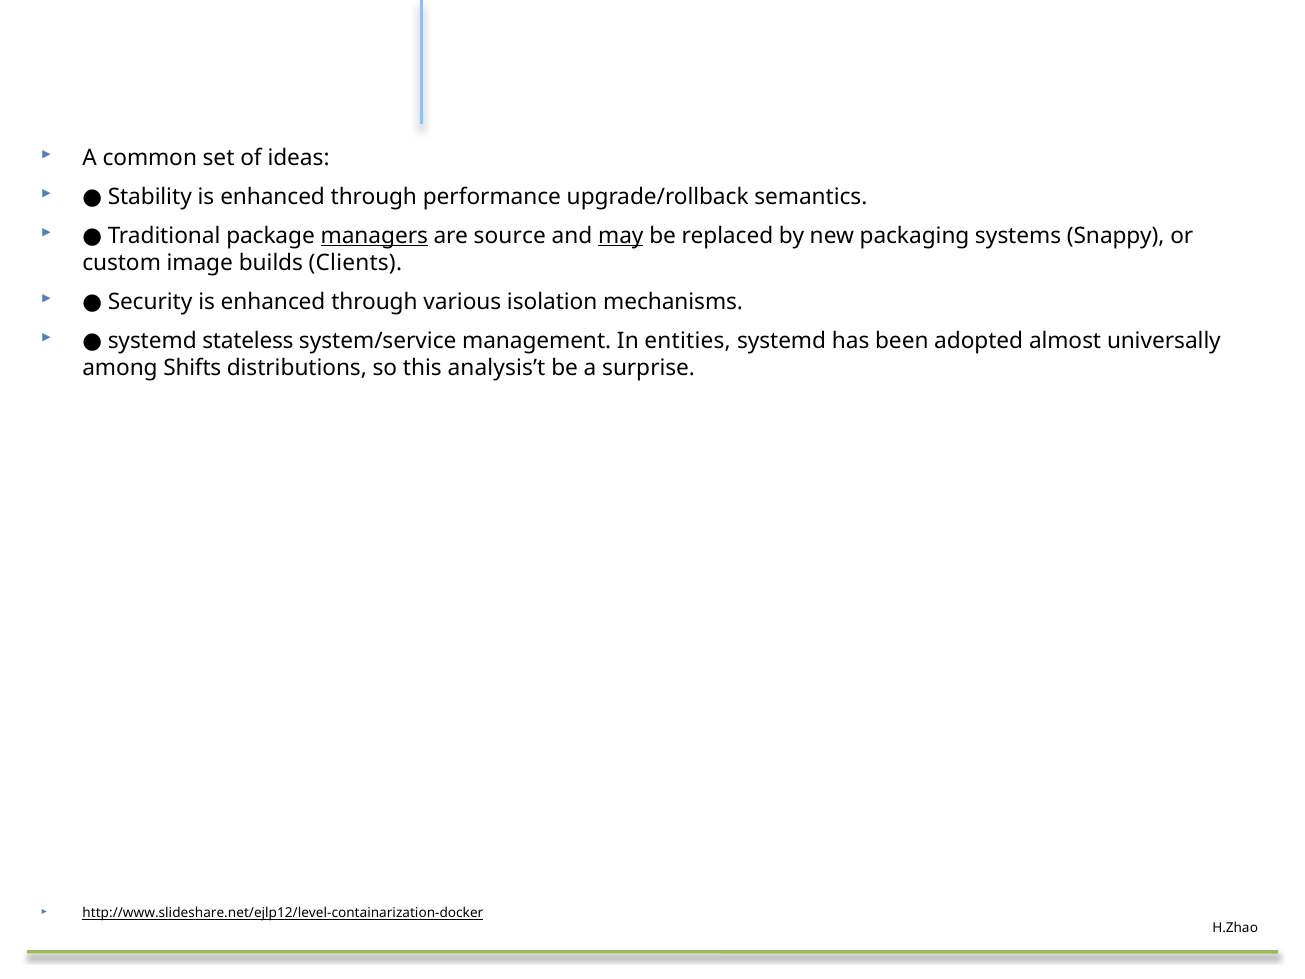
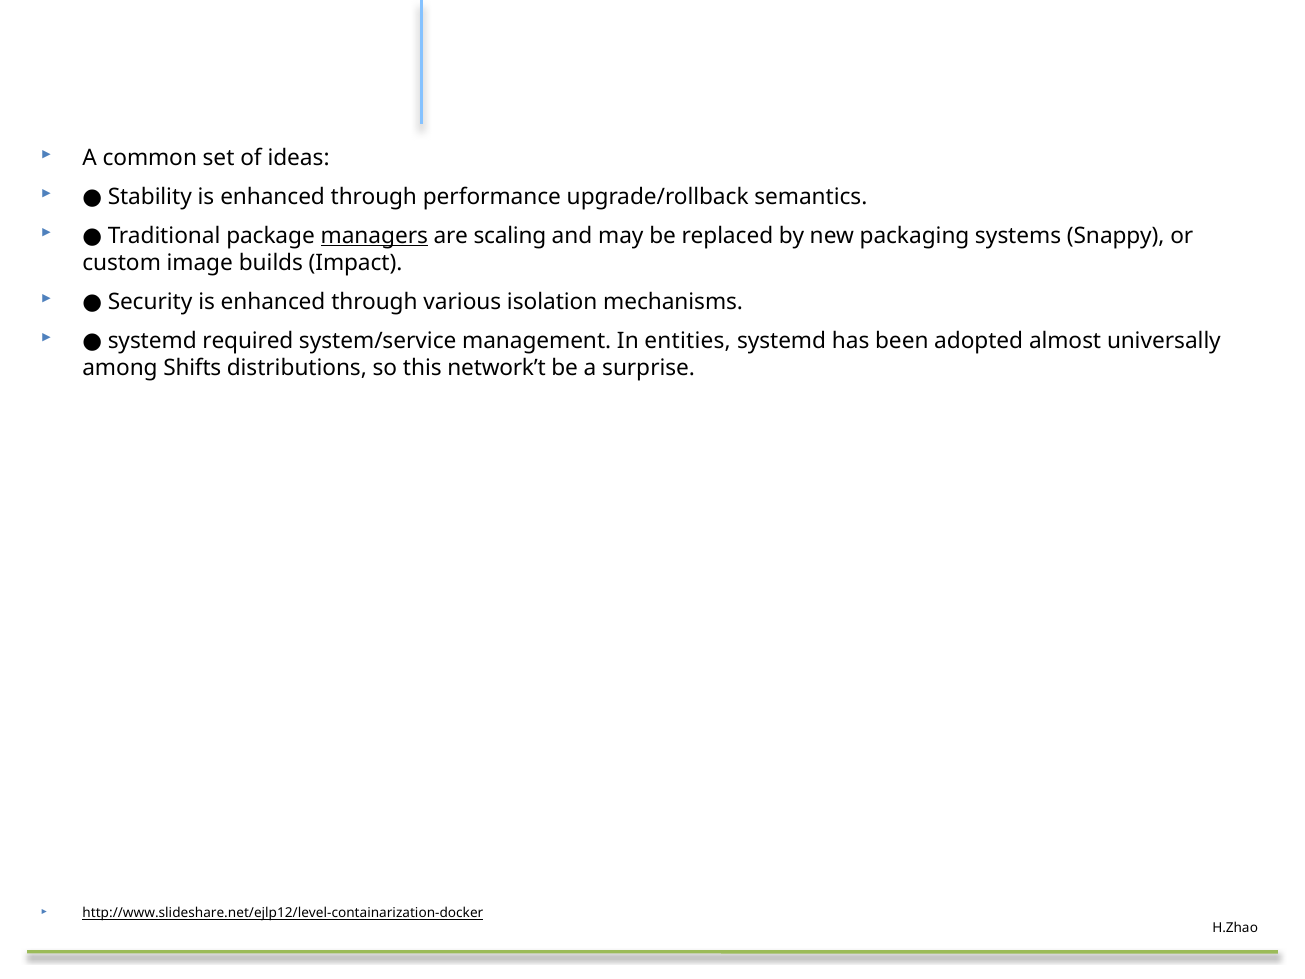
source: source -> scaling (510, 236)
may underline: present -> none (621, 236)
Clients: Clients -> Impact (356, 263)
stateless: stateless -> required (248, 340)
analysis’t: analysis’t -> network’t (497, 368)
